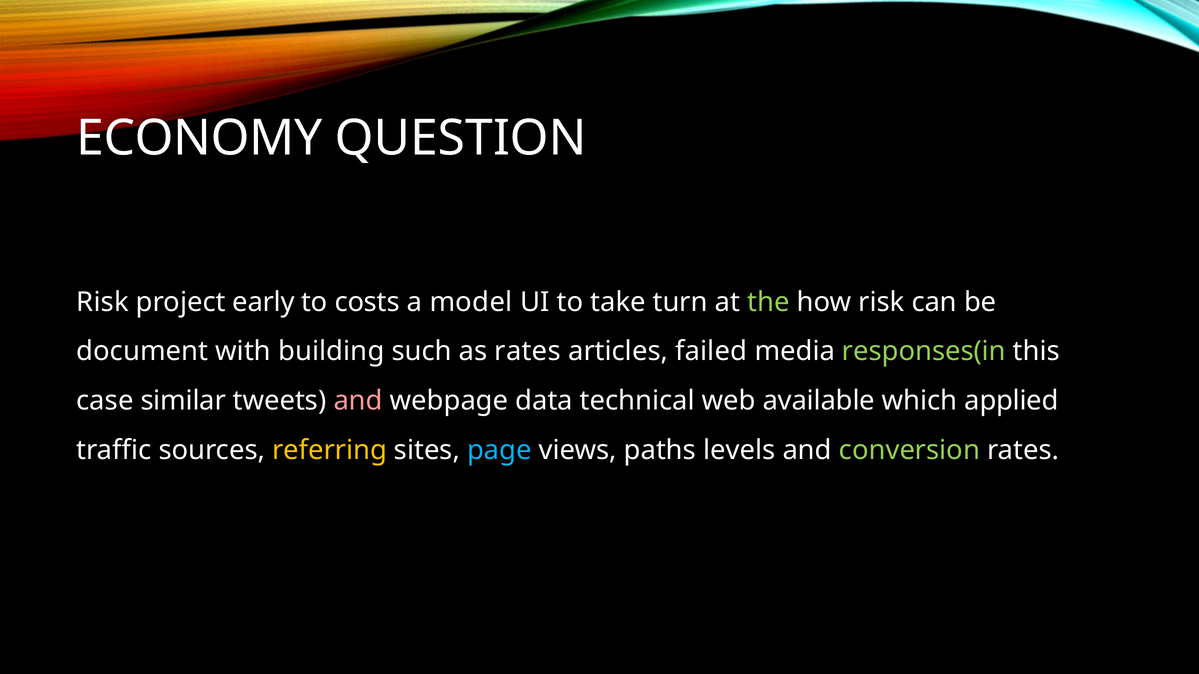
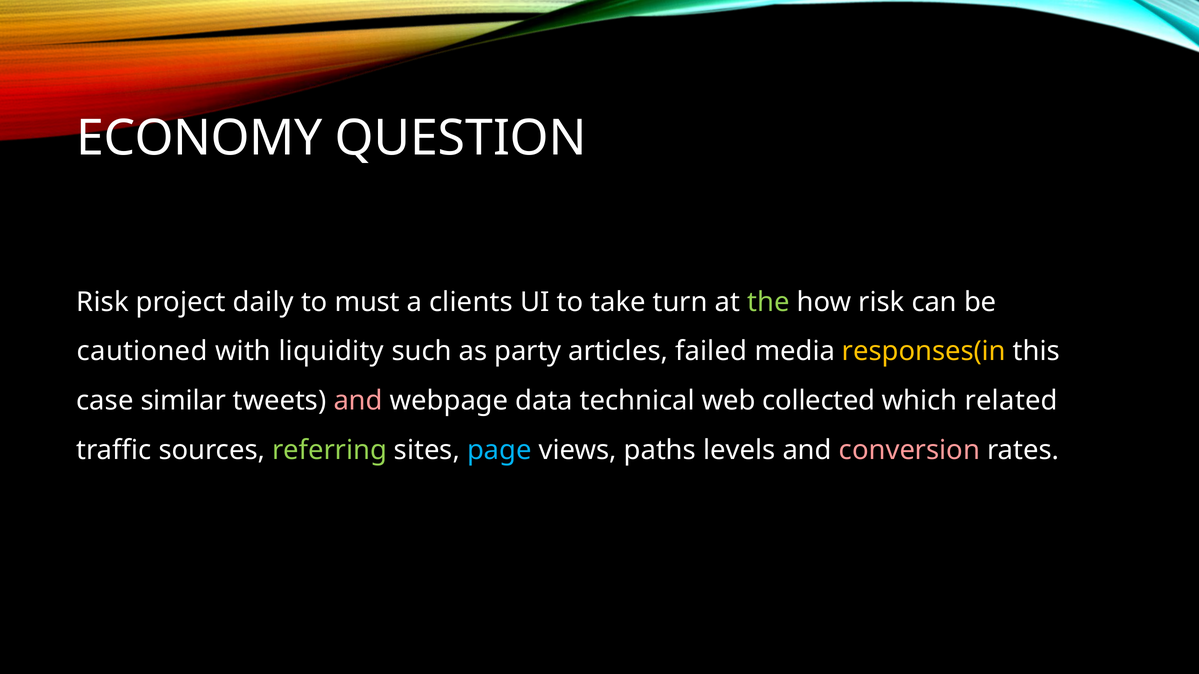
early: early -> daily (263, 302)
costs: costs -> must (367, 302)
model: model -> clients (471, 302)
document: document -> cautioned (142, 352)
building: building -> liquidity (331, 352)
as rates: rates -> party (528, 352)
responses(in colour: light green -> yellow (924, 352)
available: available -> collected (819, 401)
applied: applied -> related (1011, 401)
referring colour: yellow -> light green (330, 451)
conversion colour: light green -> pink (909, 451)
